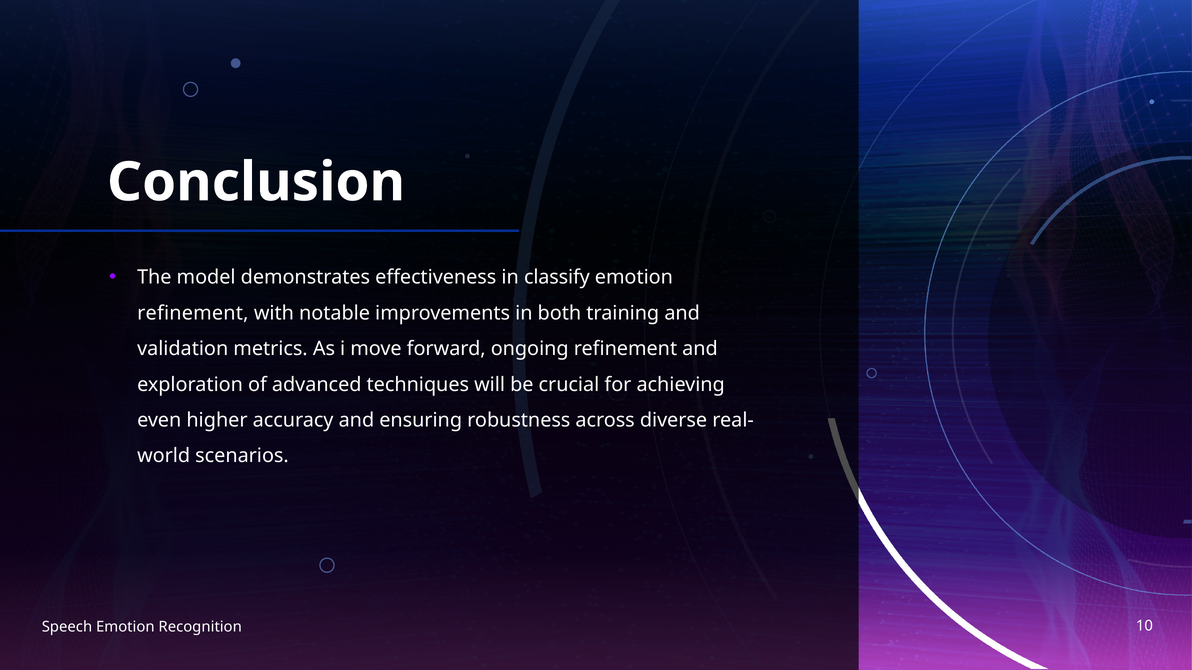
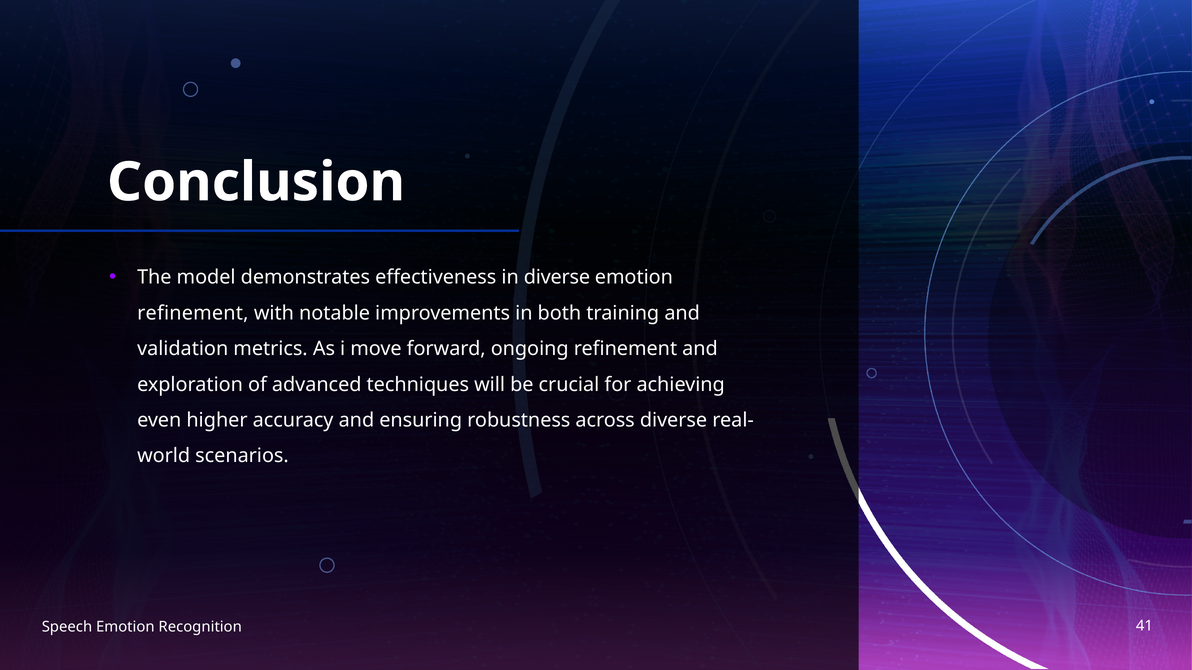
in classify: classify -> diverse (557, 278)
10: 10 -> 41 (1144, 626)
